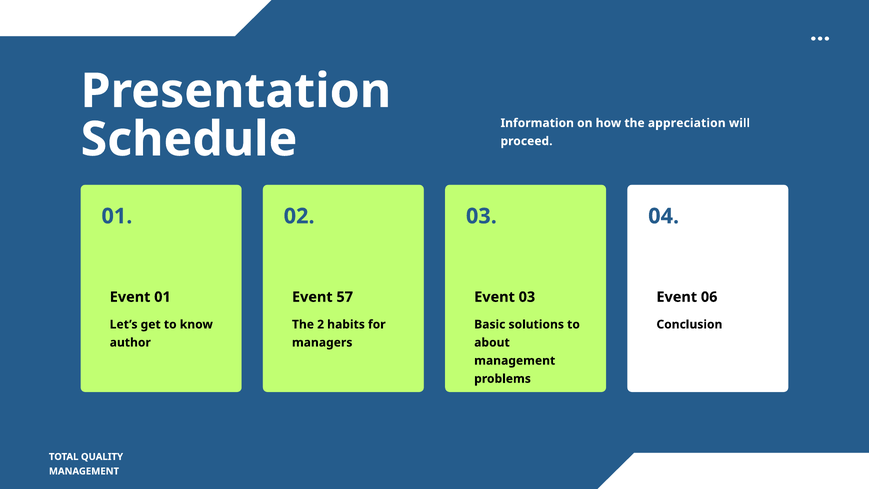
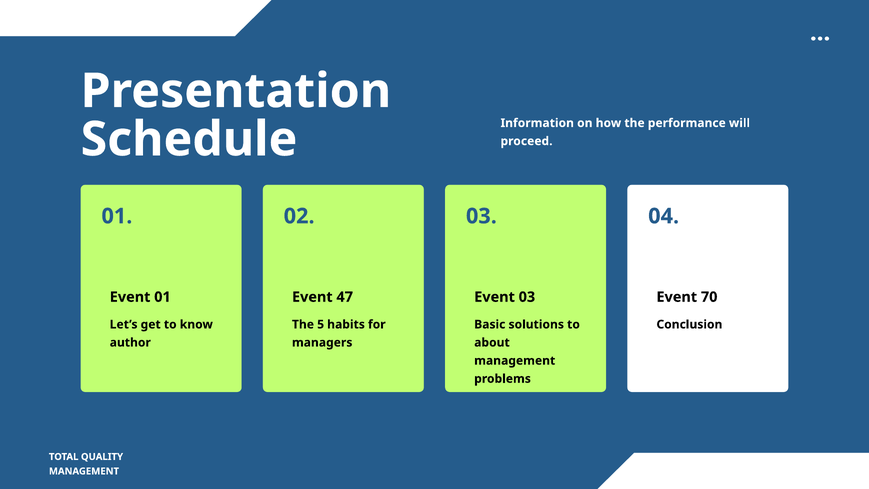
appreciation: appreciation -> performance (687, 123)
57: 57 -> 47 (345, 297)
06: 06 -> 70 (709, 297)
2: 2 -> 5 (321, 324)
